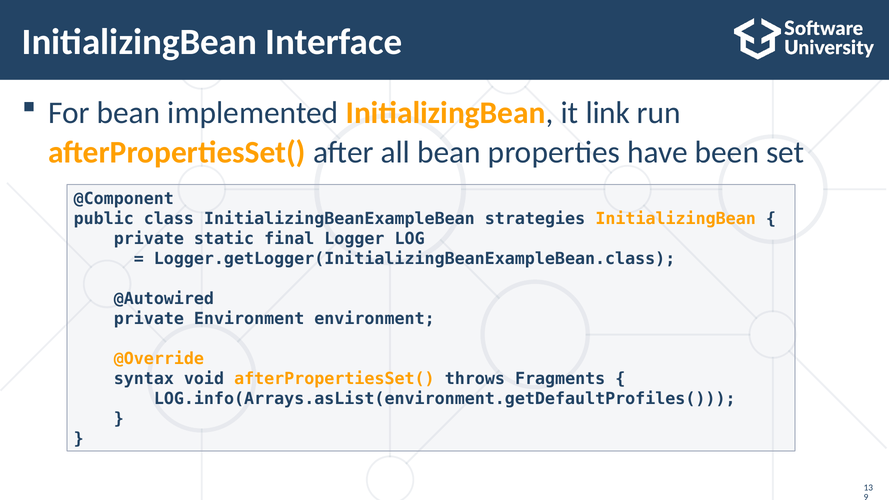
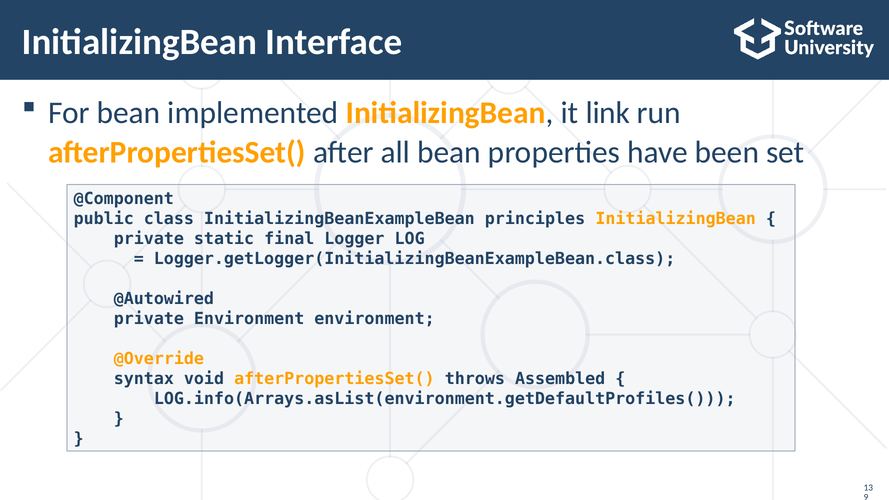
strategies: strategies -> principles (535, 219)
Fragments: Fragments -> Assembled (560, 379)
